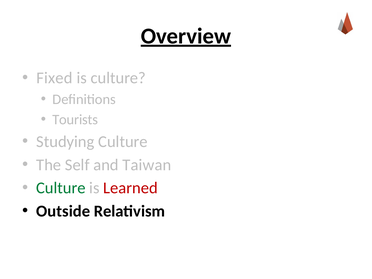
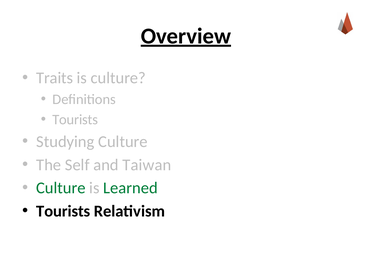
Fixed: Fixed -> Traits (55, 78)
Learned colour: red -> green (130, 188)
Outside: Outside -> Tourists (63, 211)
